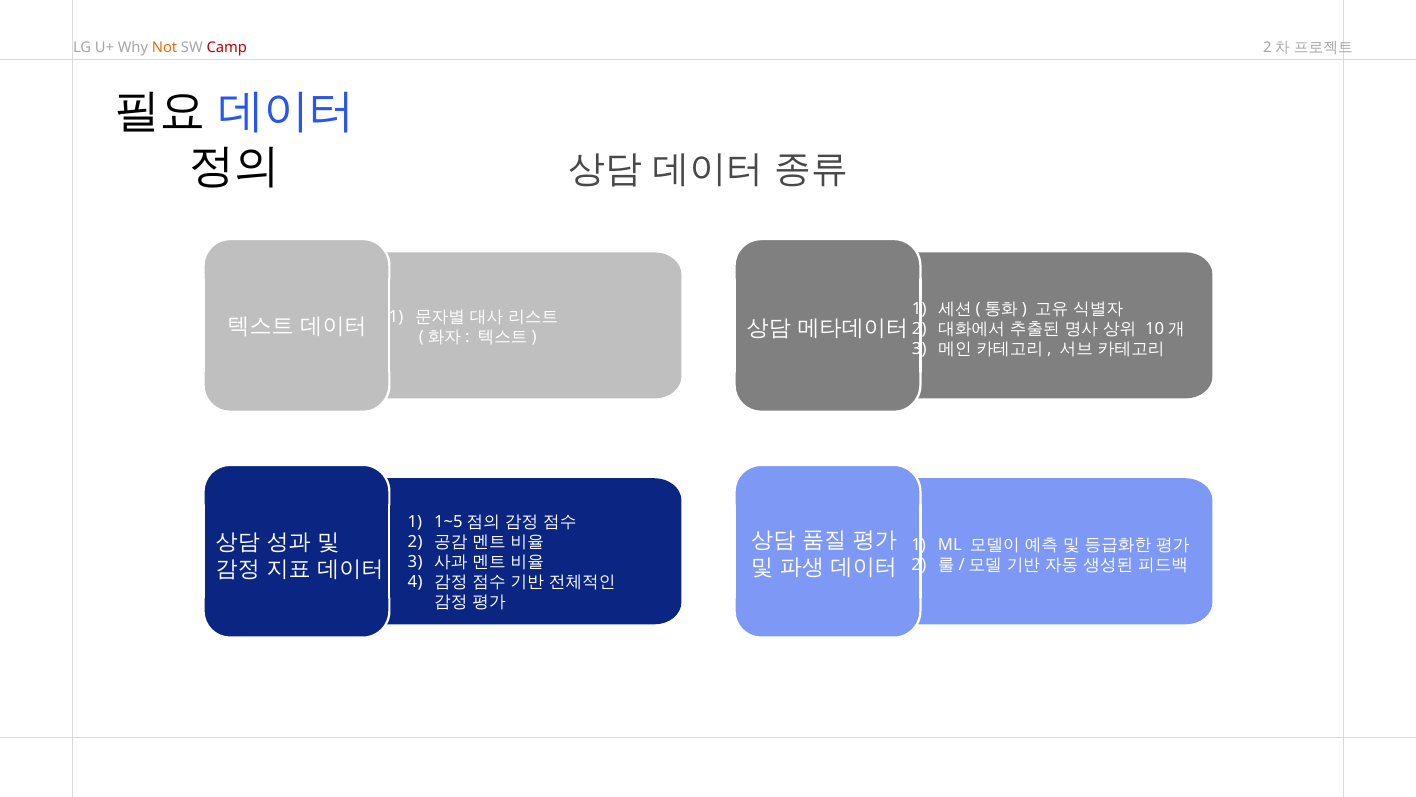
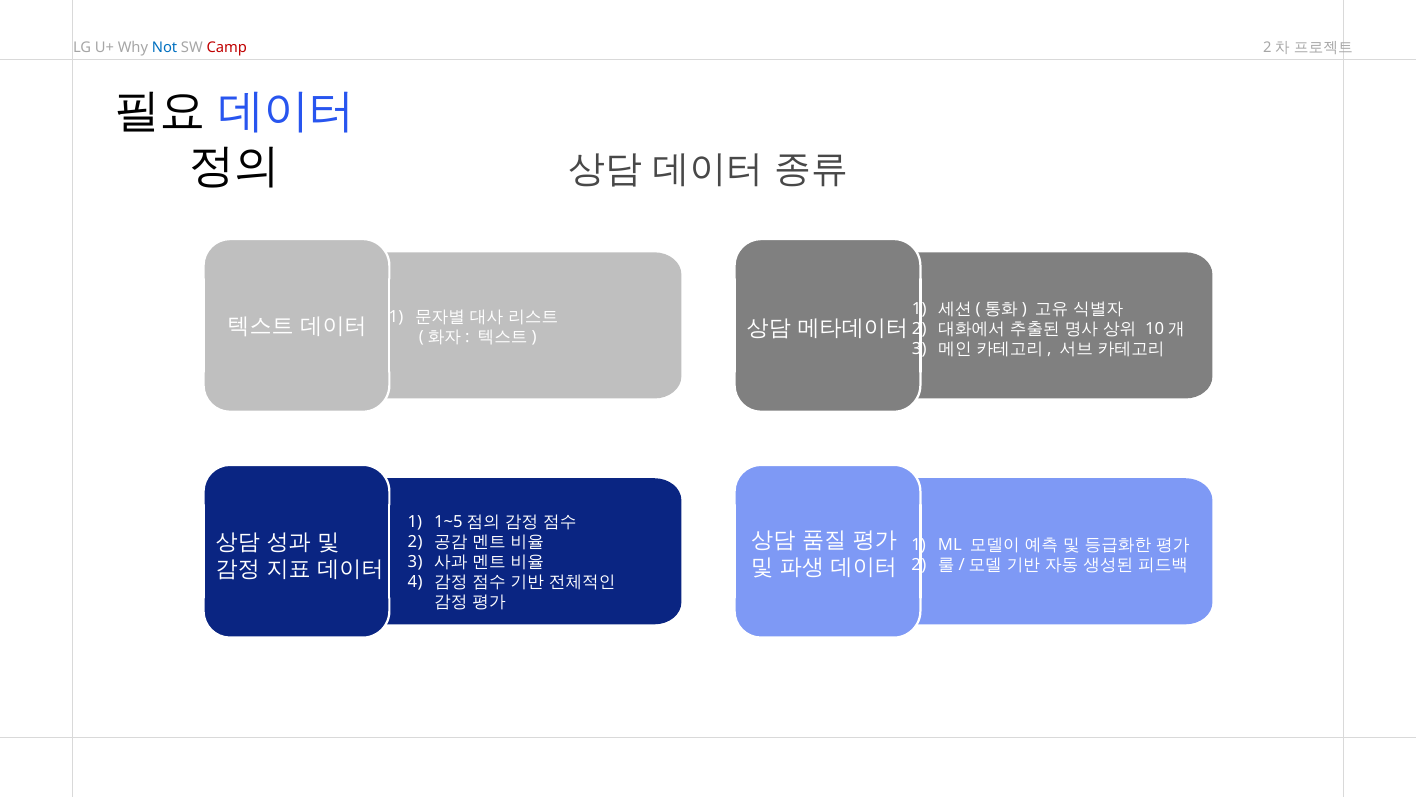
Not colour: orange -> blue (165, 47)
